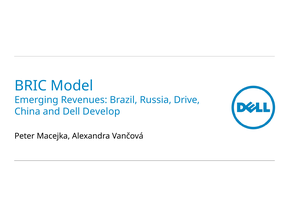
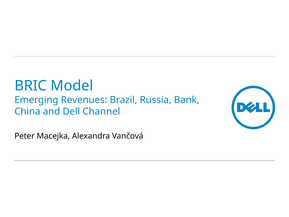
Drive: Drive -> Bank (187, 100)
Develop: Develop -> Channel (101, 111)
